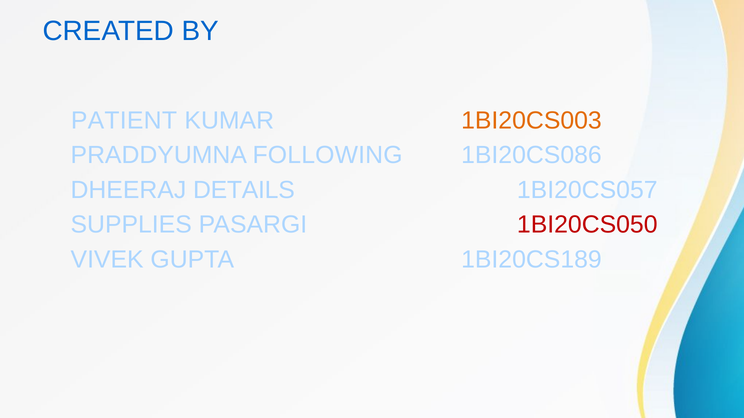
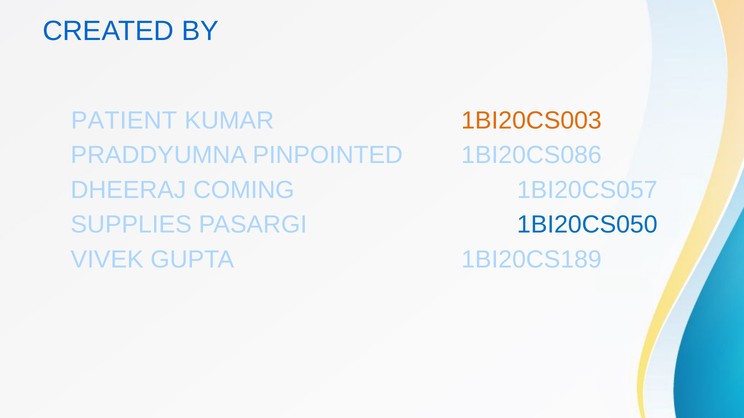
FOLLOWING: FOLLOWING -> PINPOINTED (328, 155)
DETAILS: DETAILS -> COMING (244, 190)
1BI20CS050 colour: red -> blue (587, 225)
